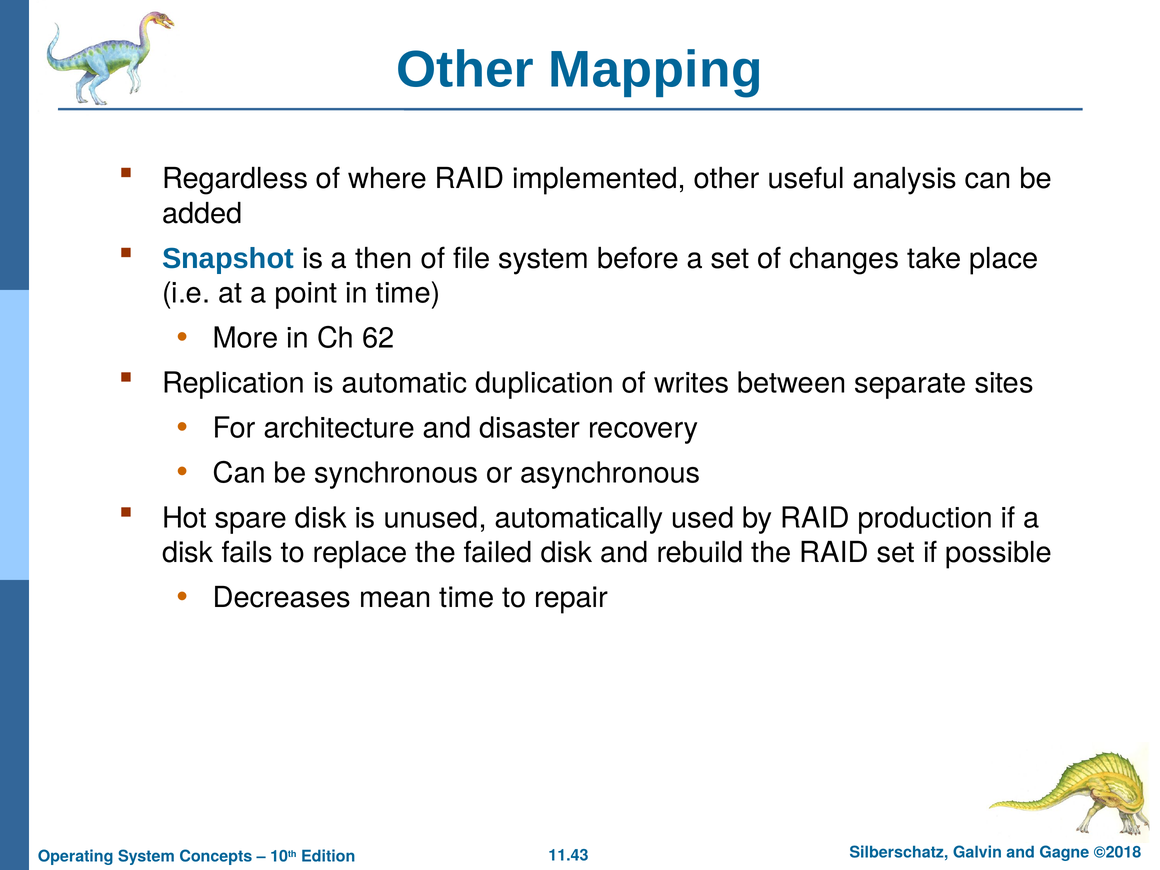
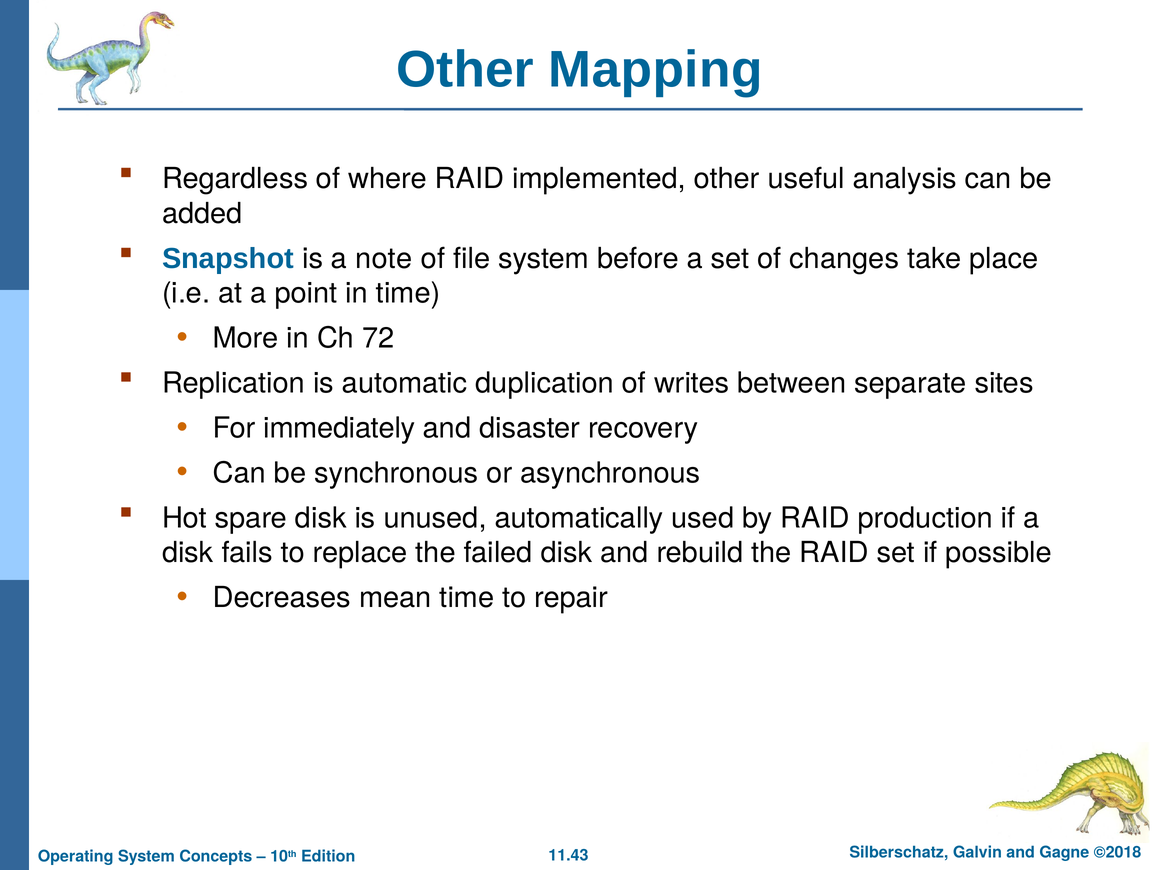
then: then -> note (384, 258)
62: 62 -> 72 (378, 338)
architecture: architecture -> immediately (339, 428)
